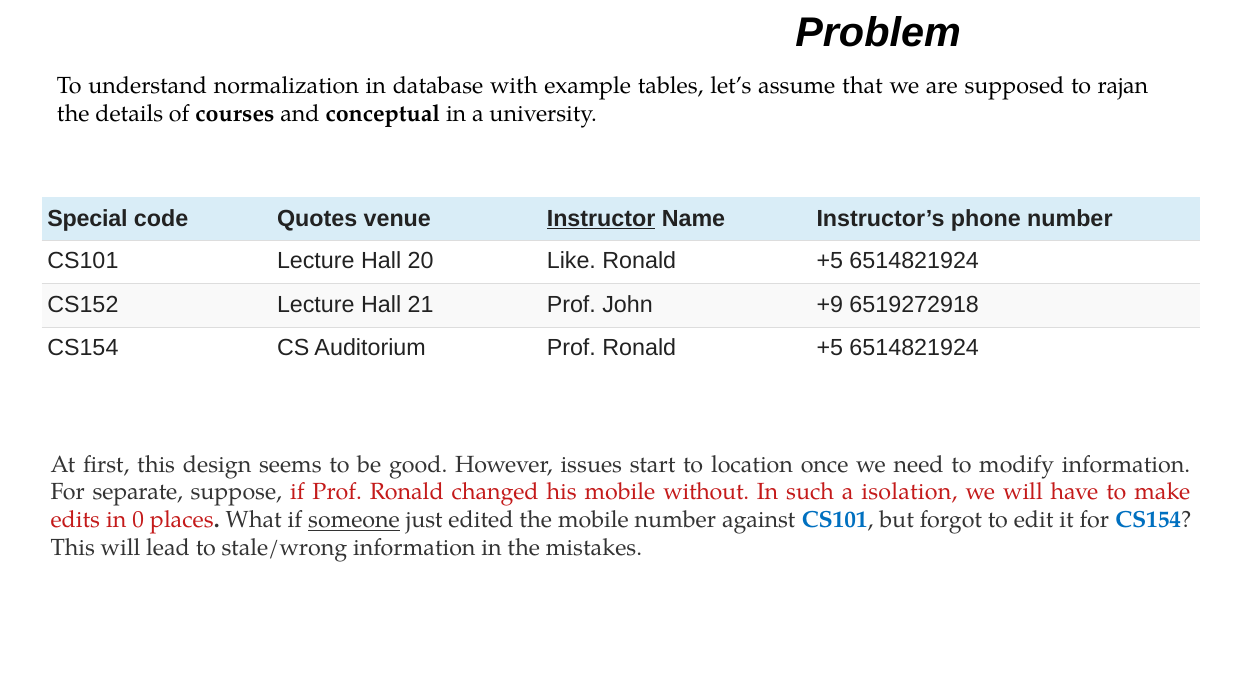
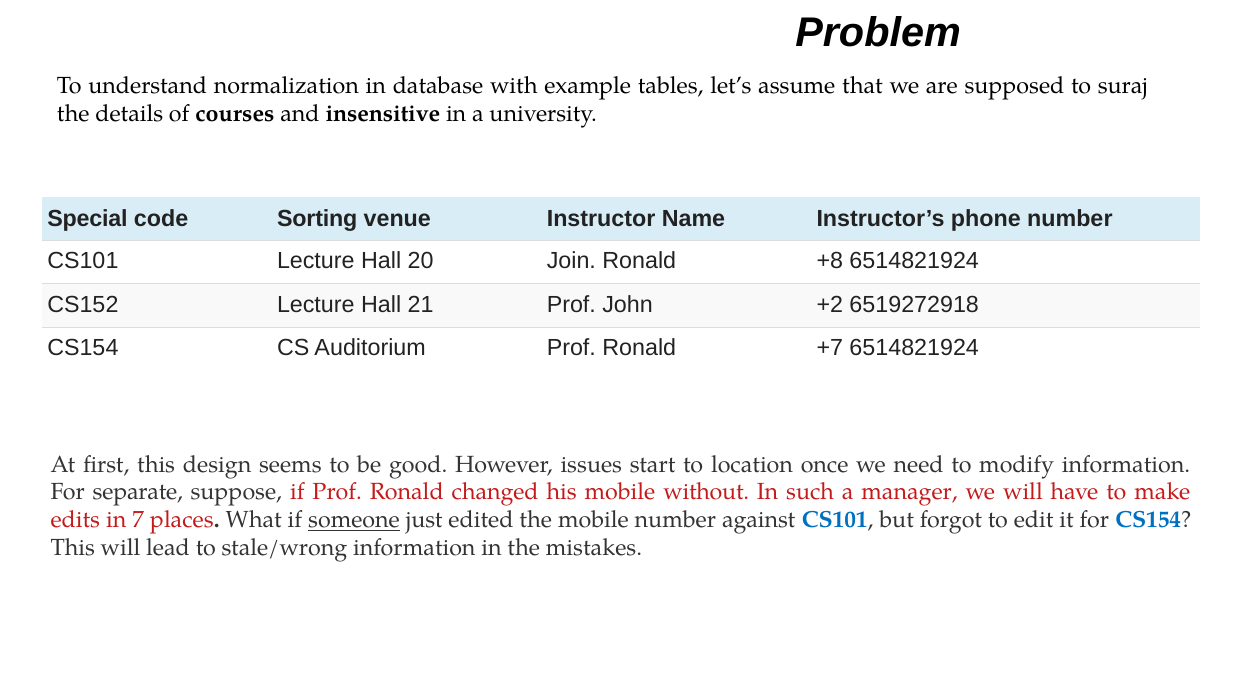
rajan: rajan -> suraj (1123, 86)
conceptual: conceptual -> insensitive (383, 114)
Quotes: Quotes -> Sorting (317, 219)
Instructor underline: present -> none (601, 219)
Like: Like -> Join (571, 261)
+5: +5 -> +8 (830, 261)
+9: +9 -> +2 (830, 305)
Prof Ronald +5: +5 -> +7 (830, 348)
isolation: isolation -> manager (910, 492)
0: 0 -> 7 (138, 520)
